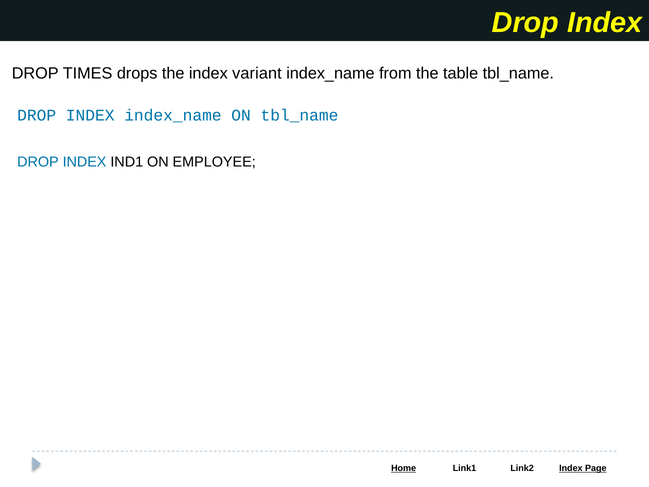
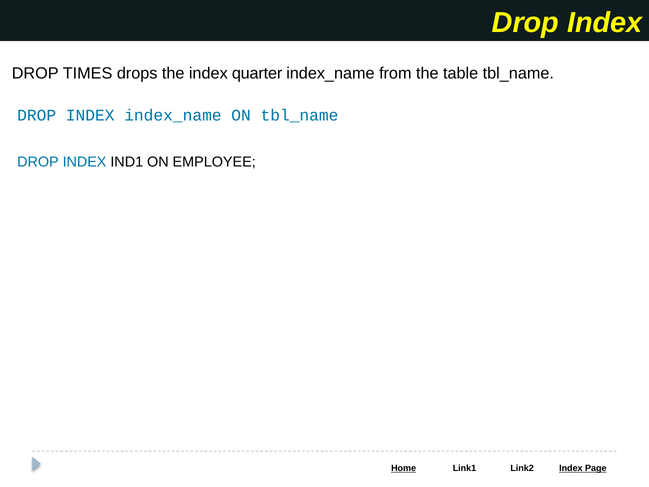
variant: variant -> quarter (257, 74)
